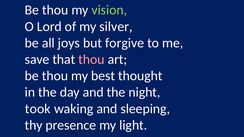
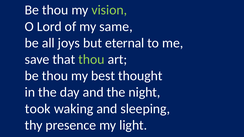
silver: silver -> same (116, 27)
forgive: forgive -> eternal (125, 43)
thou colour: pink -> light green (91, 59)
